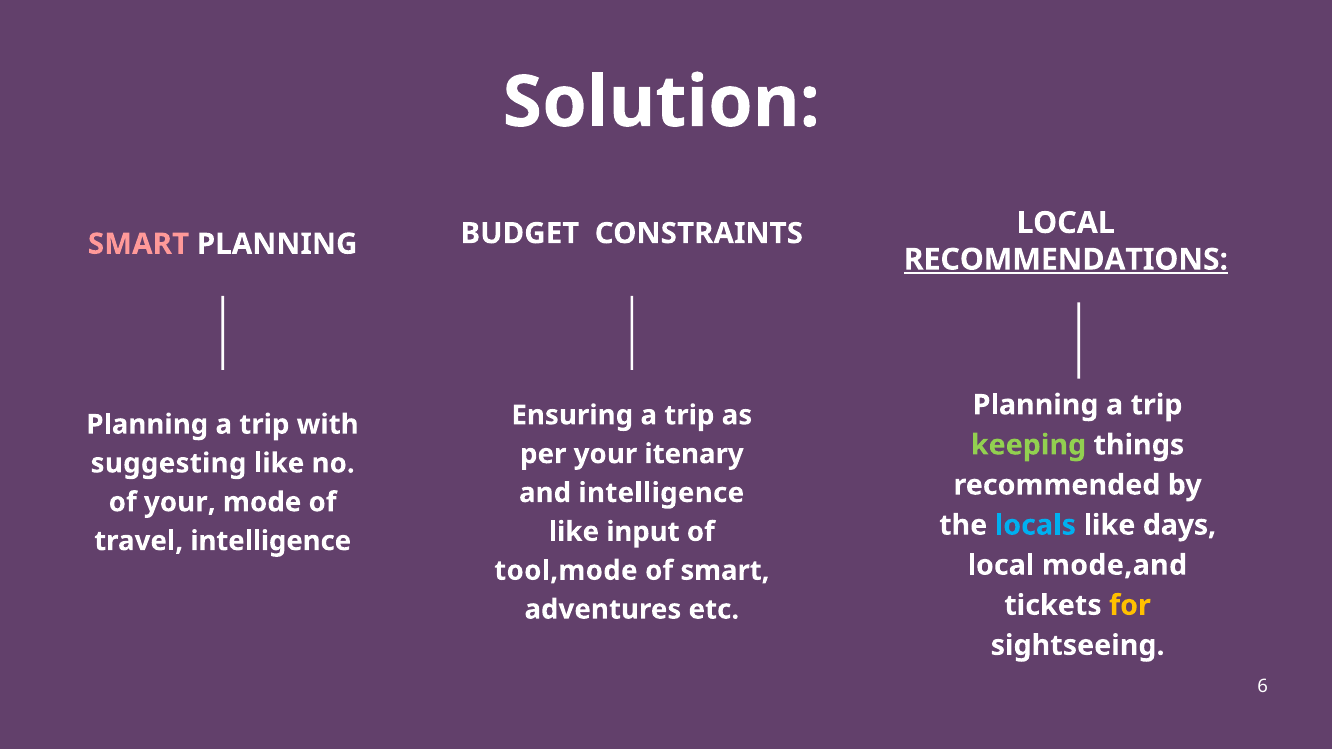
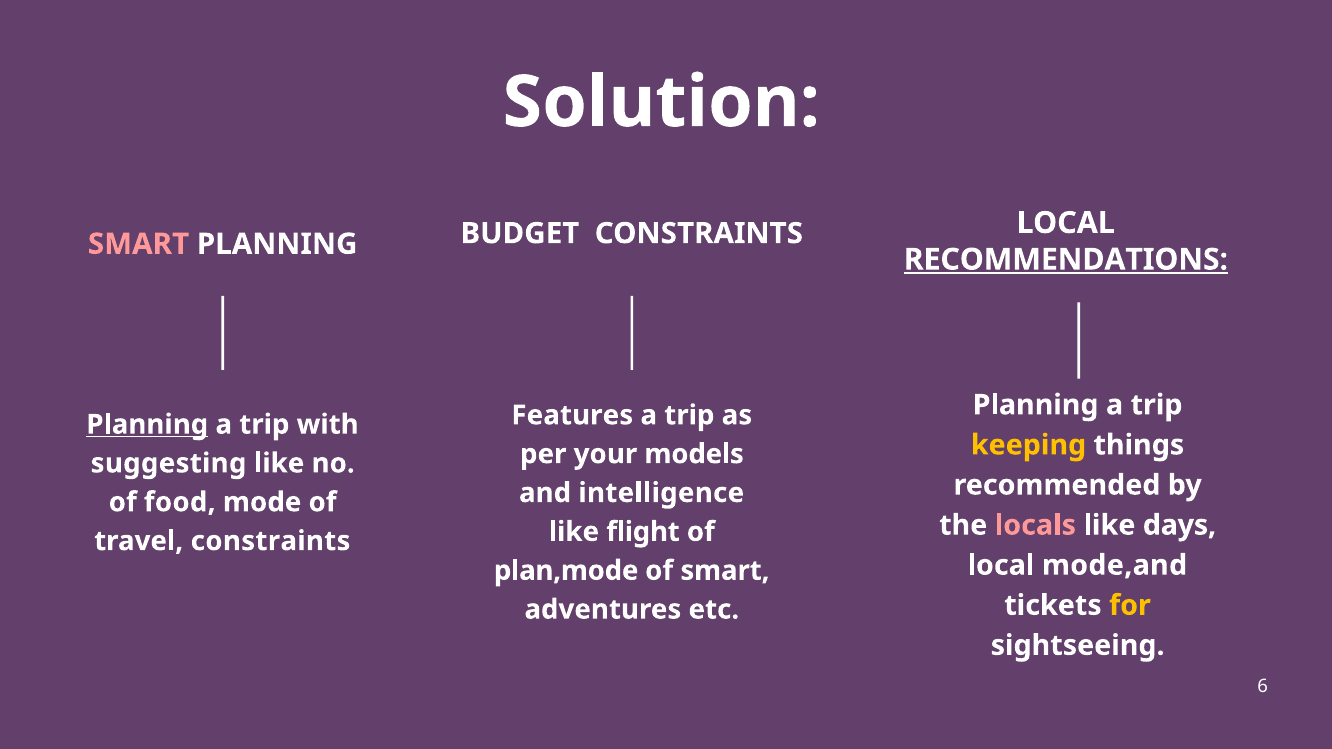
Ensuring: Ensuring -> Features (572, 415)
Planning underline: none -> present (147, 425)
keeping colour: light green -> yellow (1028, 445)
itenary: itenary -> models (694, 454)
of your: your -> food (180, 502)
locals colour: light blue -> pink (1035, 525)
input: input -> flight (643, 532)
travel intelligence: intelligence -> constraints (271, 541)
tool,mode: tool,mode -> plan,mode (566, 571)
